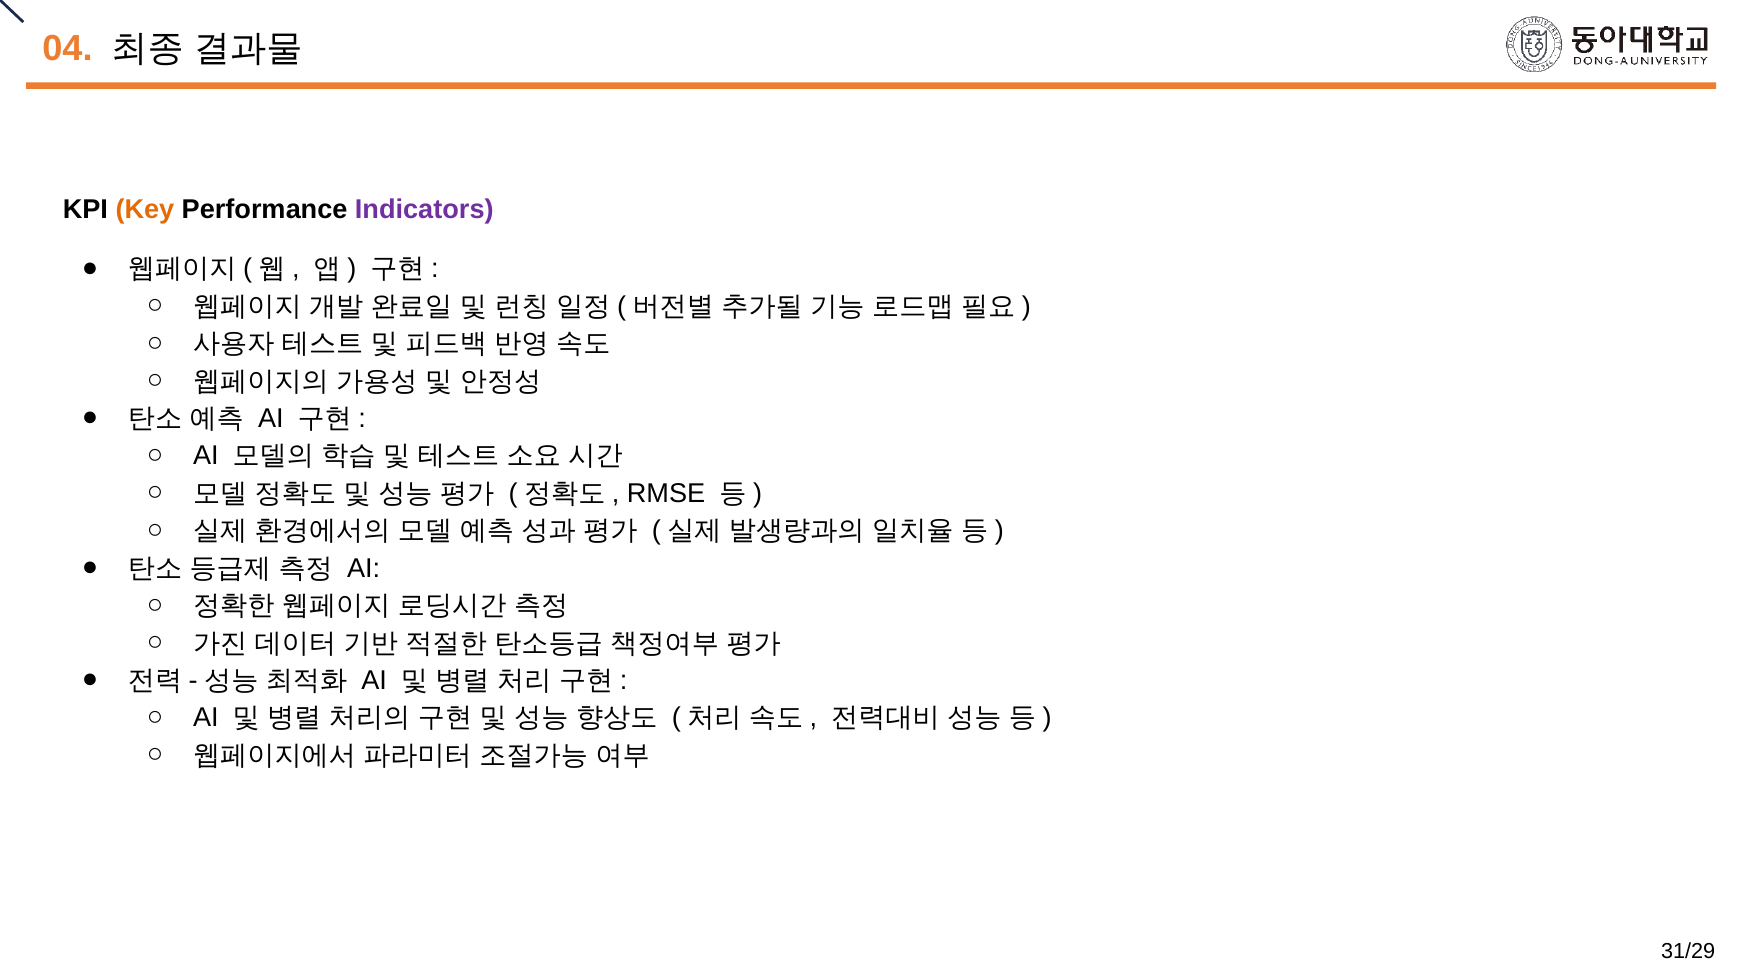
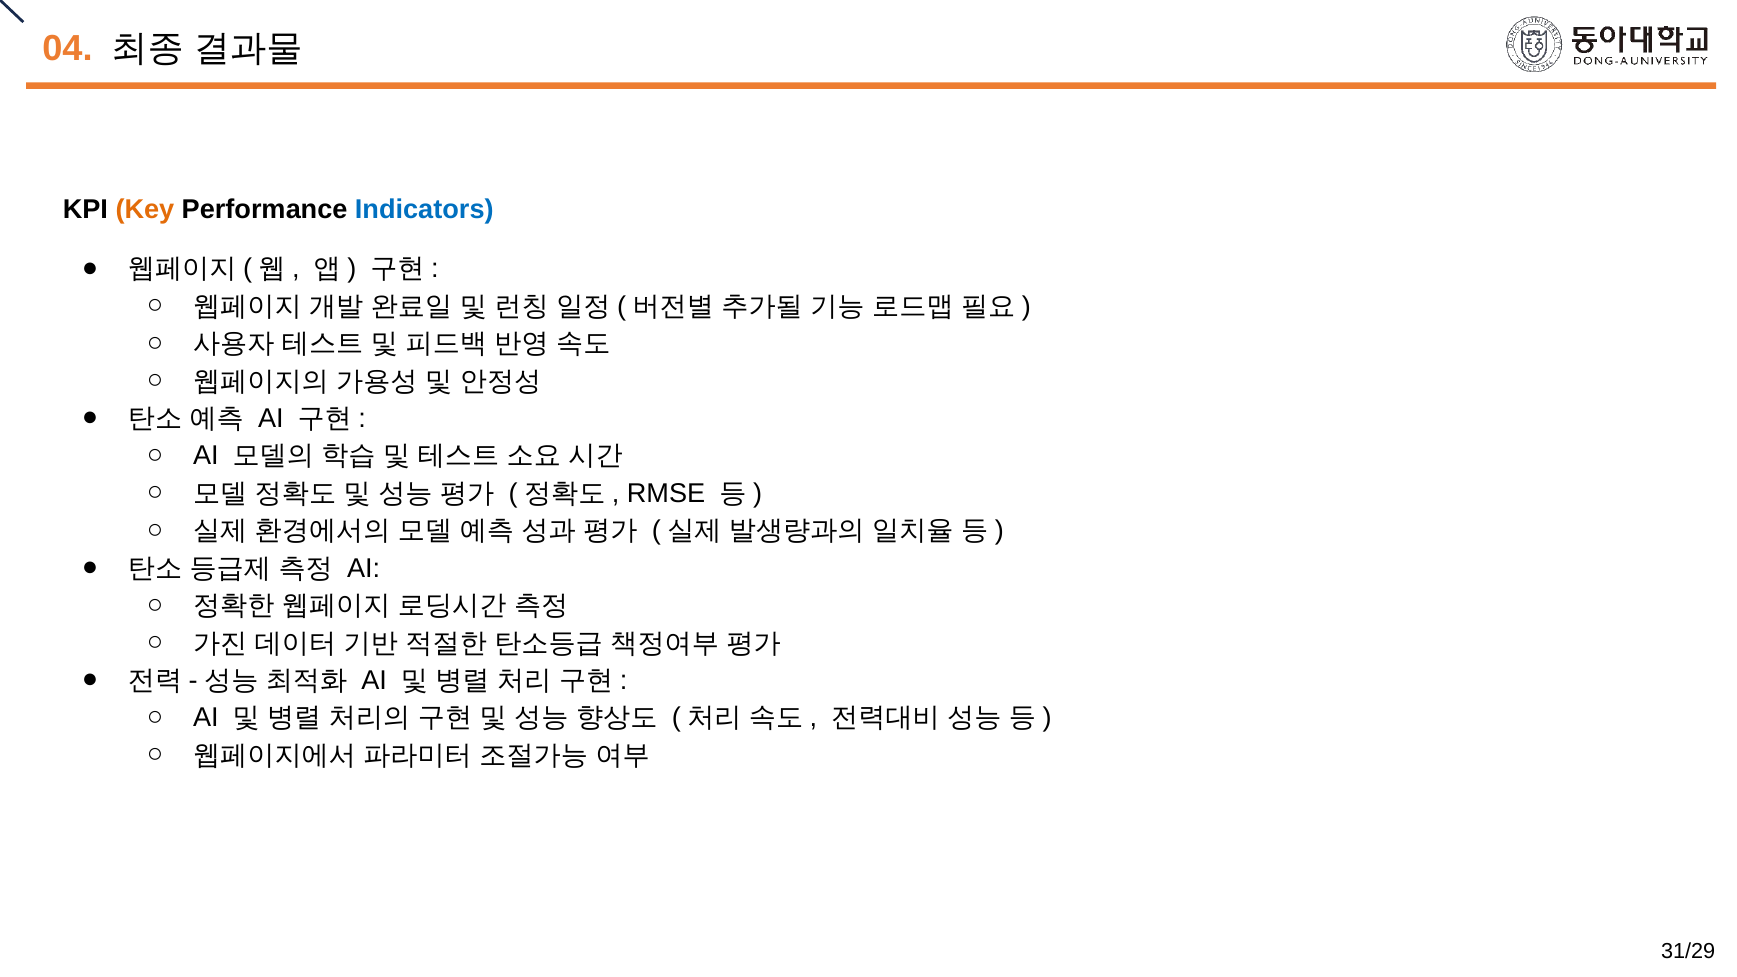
Indicators colour: purple -> blue (424, 210)
